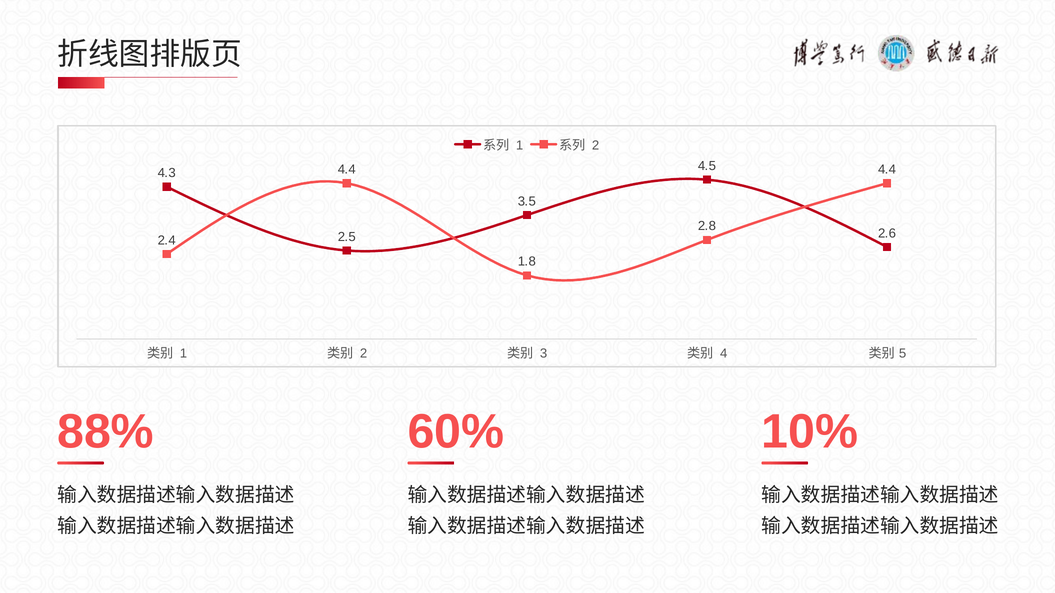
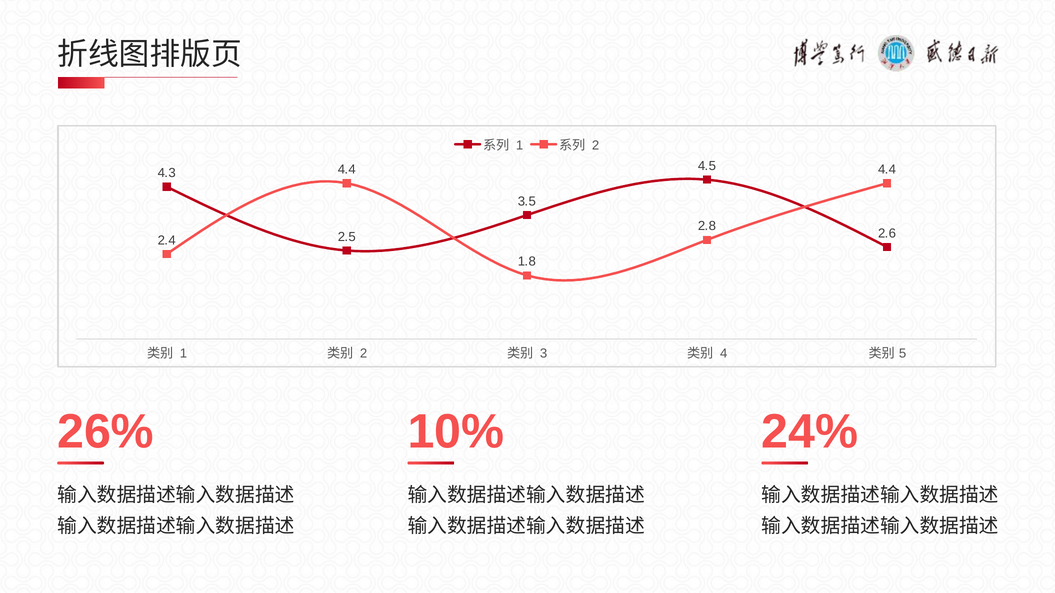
88%: 88% -> 26% (106, 432)
60%: 60% -> 10% (456, 432)
10%: 10% -> 24% (810, 432)
